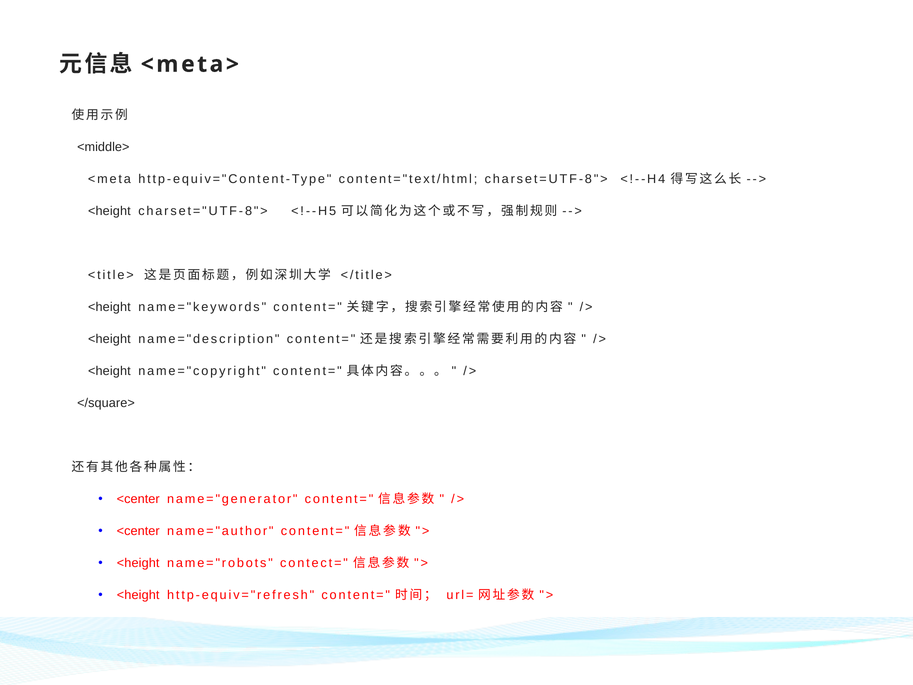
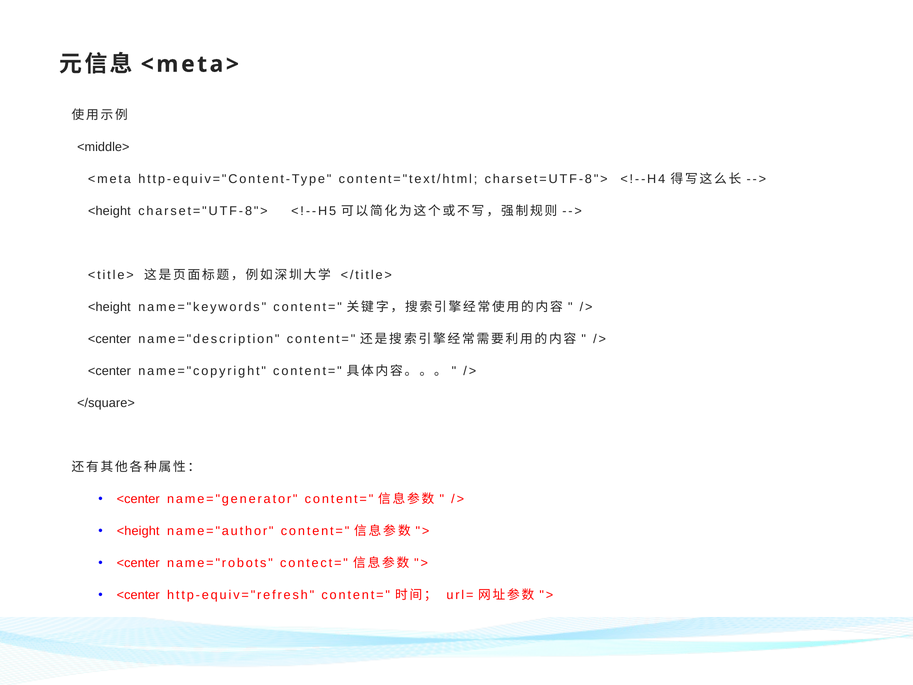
<height: <height -> <center (109, 339)
<height: <height -> <center (109, 371)
<center: <center -> <height (138, 531)
<height: <height -> <center (138, 563)
<height: <height -> <center (138, 595)
